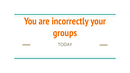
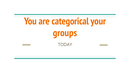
incorrectly: incorrectly -> categorical (70, 21)
